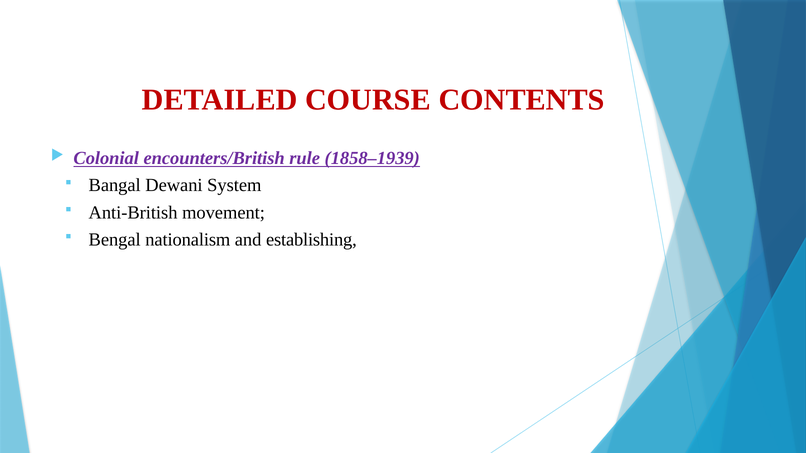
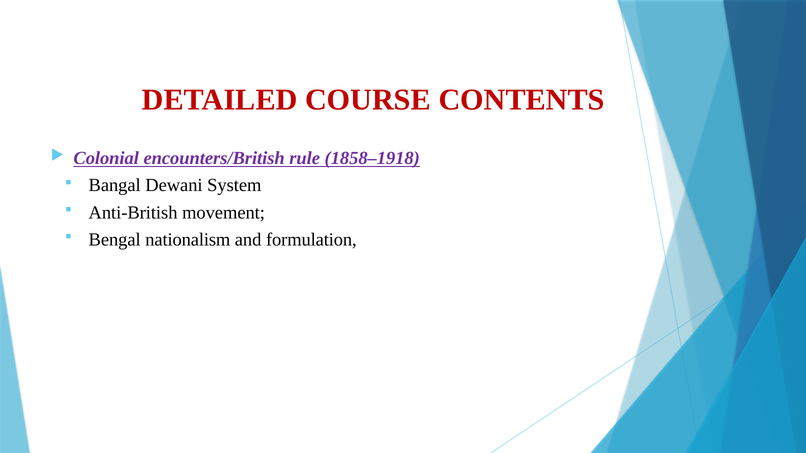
1858–1939: 1858–1939 -> 1858–1918 (372, 158)
establishing: establishing -> formulation (311, 240)
